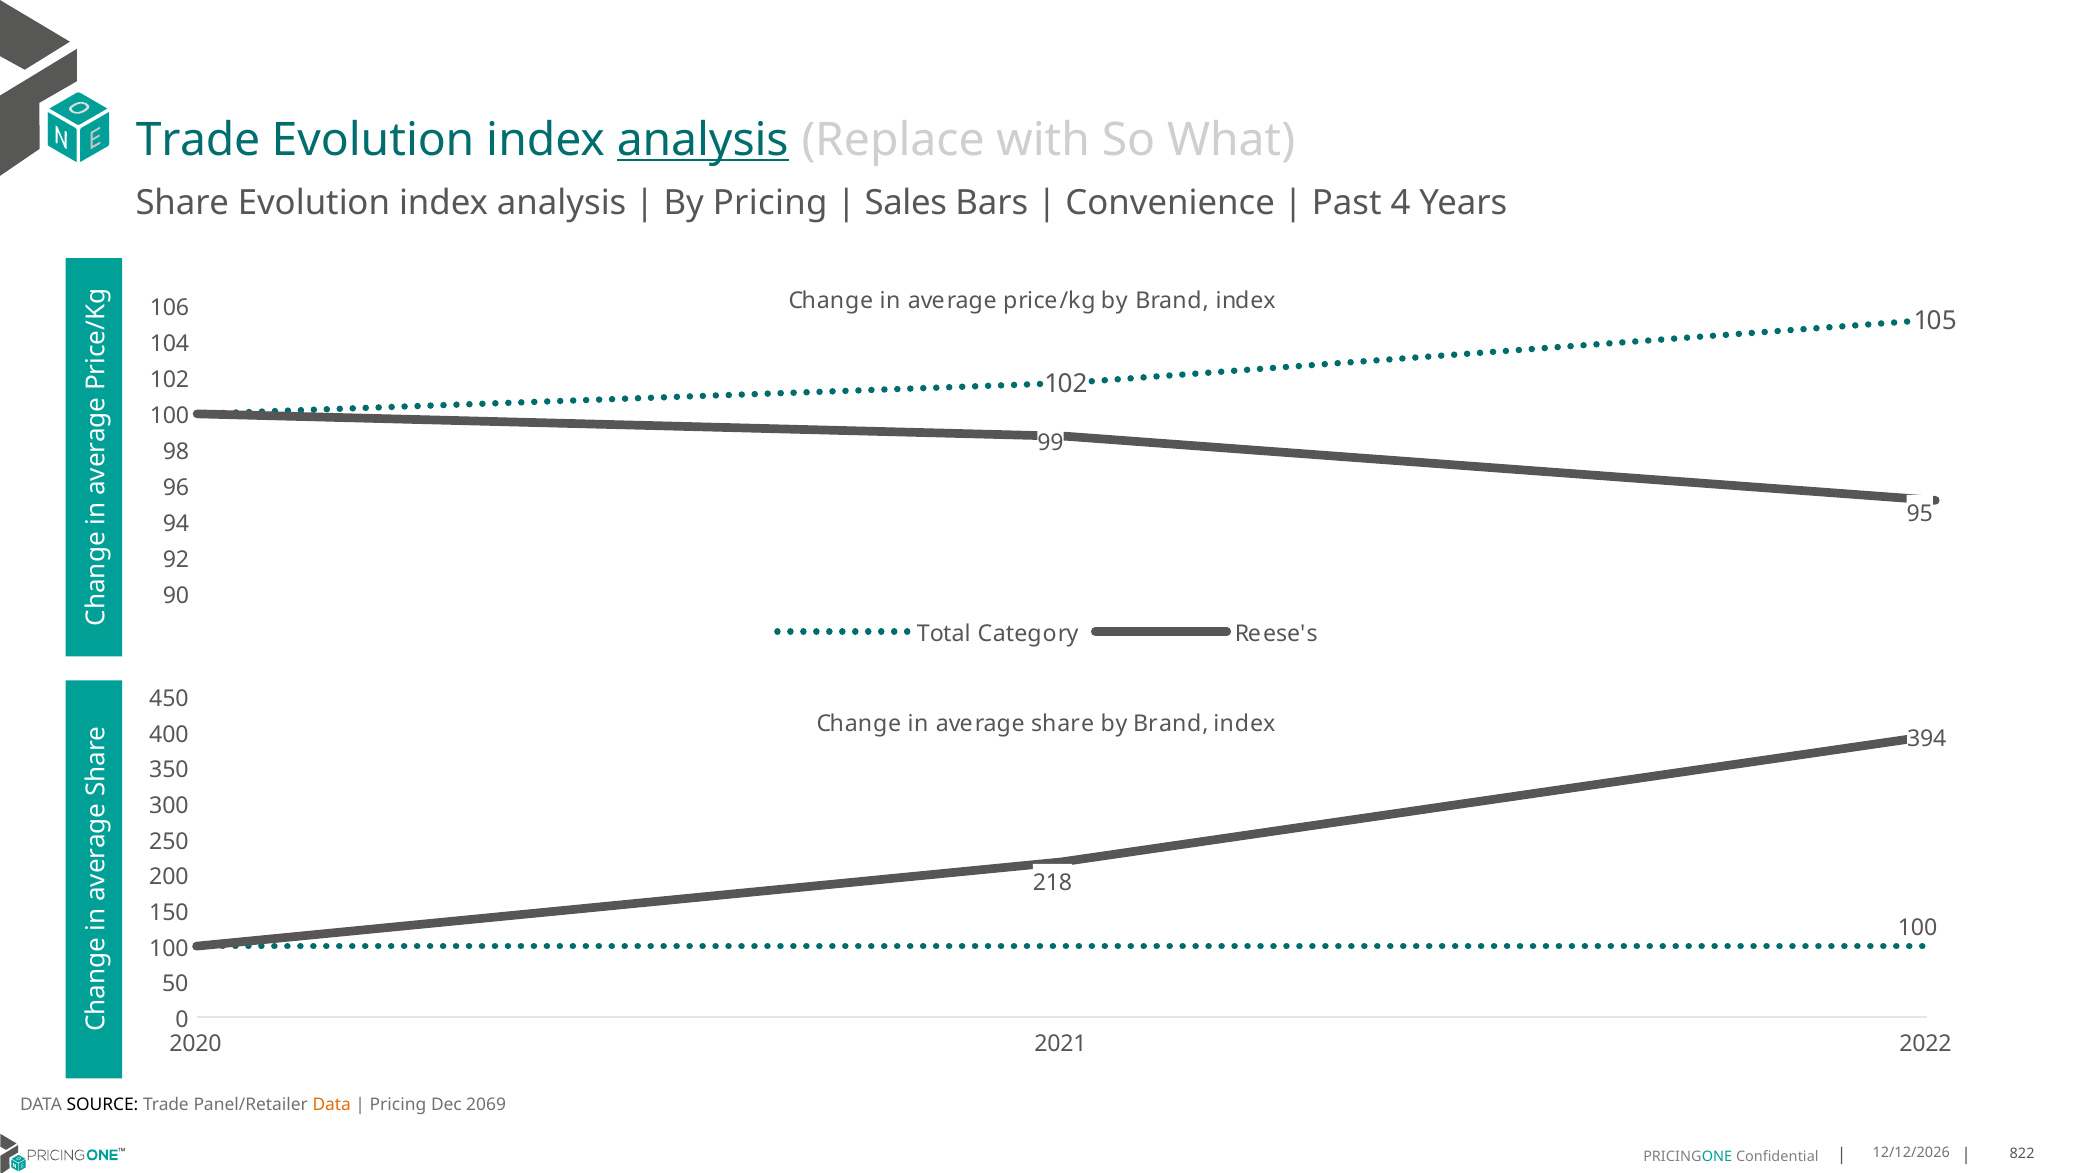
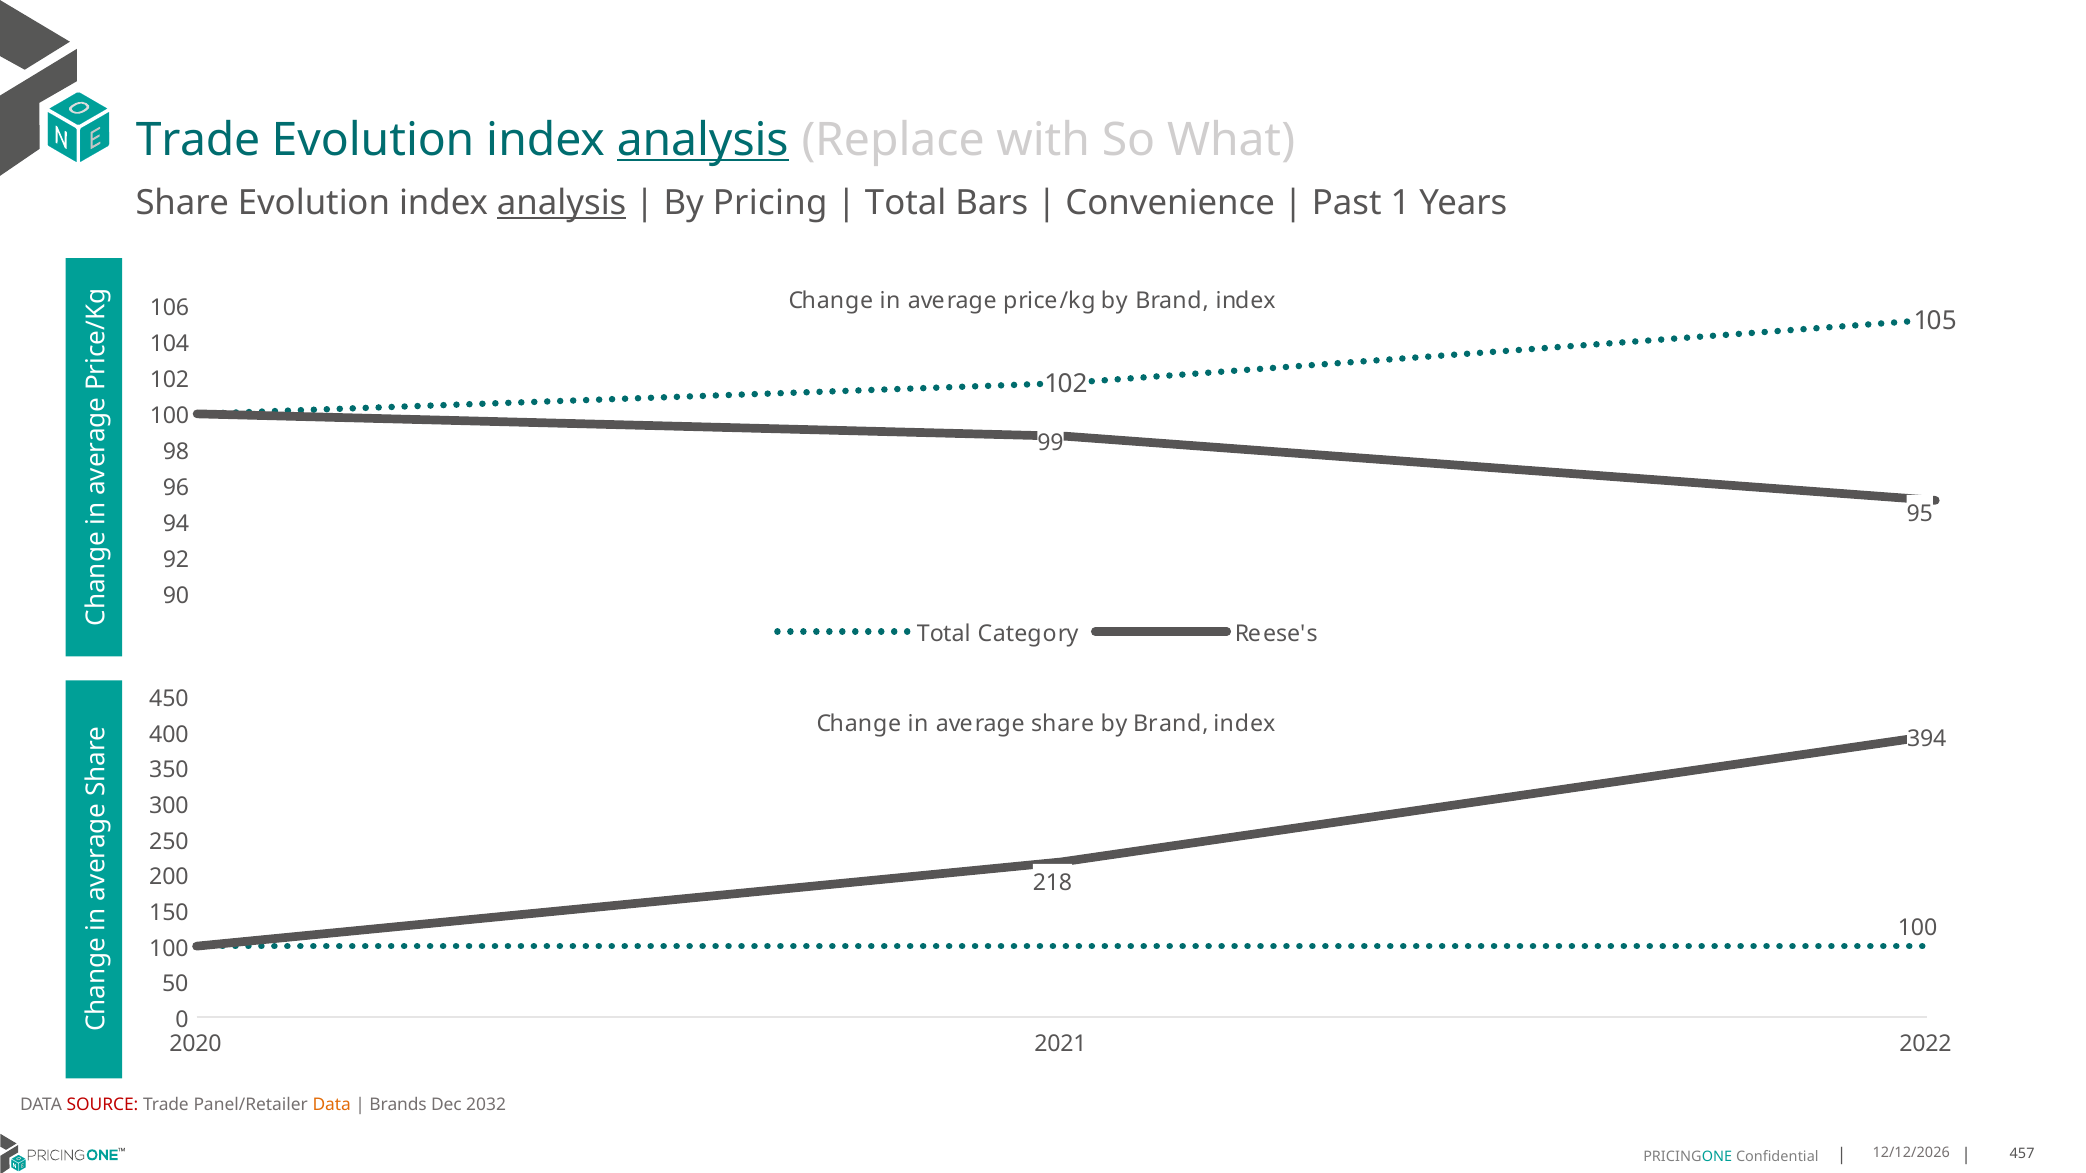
analysis underline: none -> present (562, 203)
Sales: Sales -> Total (906, 203)
4: 4 -> 1 (1401, 203)
SOURCE colour: black -> red (102, 1105)
Pricing: Pricing -> Brands (398, 1105)
2069: 2069 -> 2032 (486, 1105)
822: 822 -> 457 (2022, 1154)
